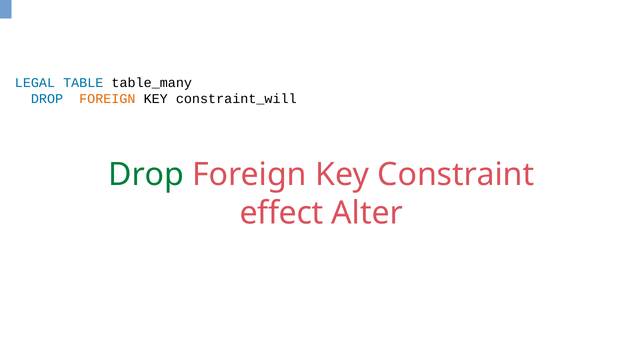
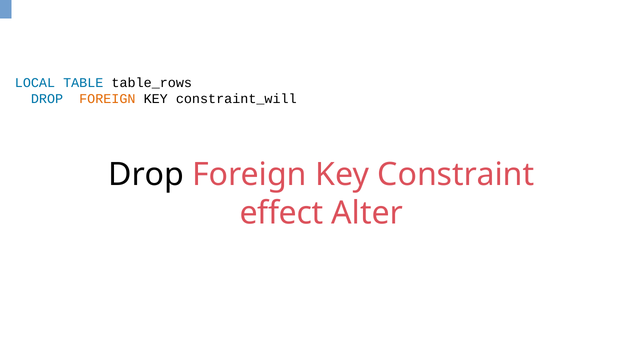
LEGAL: LEGAL -> LOCAL (35, 83)
table_many: table_many -> table_rows (152, 83)
Drop colour: green -> black (146, 174)
